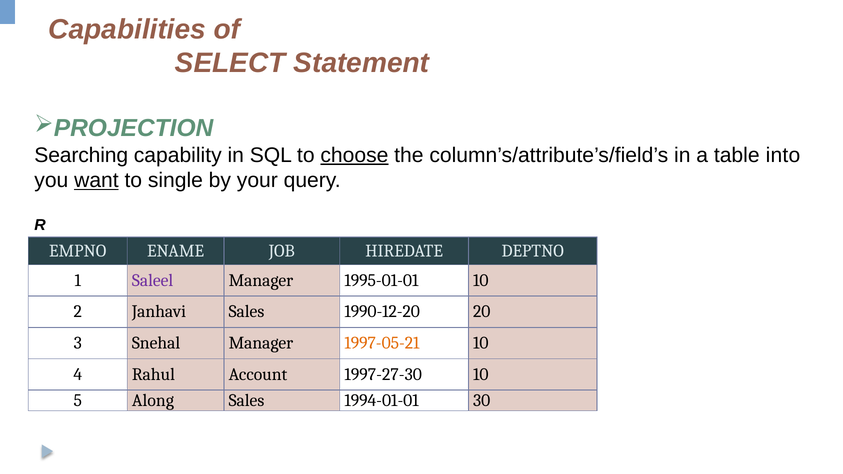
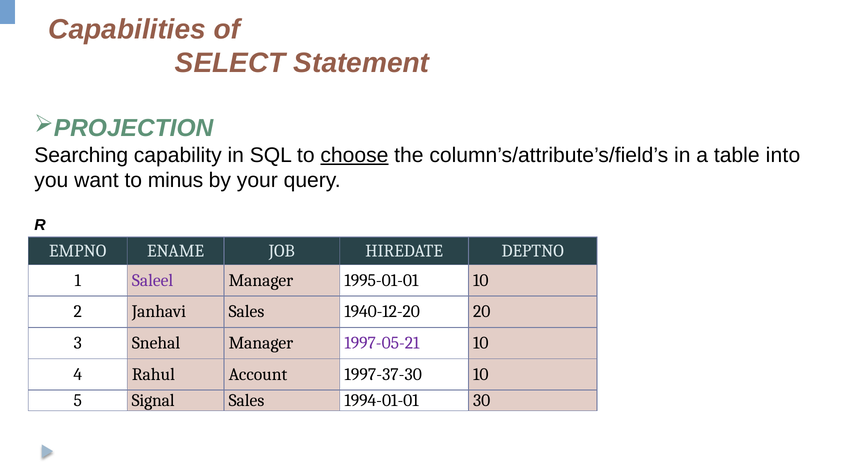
want underline: present -> none (96, 181)
single: single -> minus (175, 181)
1990-12-20: 1990-12-20 -> 1940-12-20 (382, 312)
1997-05-21 colour: orange -> purple (382, 343)
1997-27-30: 1997-27-30 -> 1997-37-30 (383, 374)
Along: Along -> Signal (153, 400)
